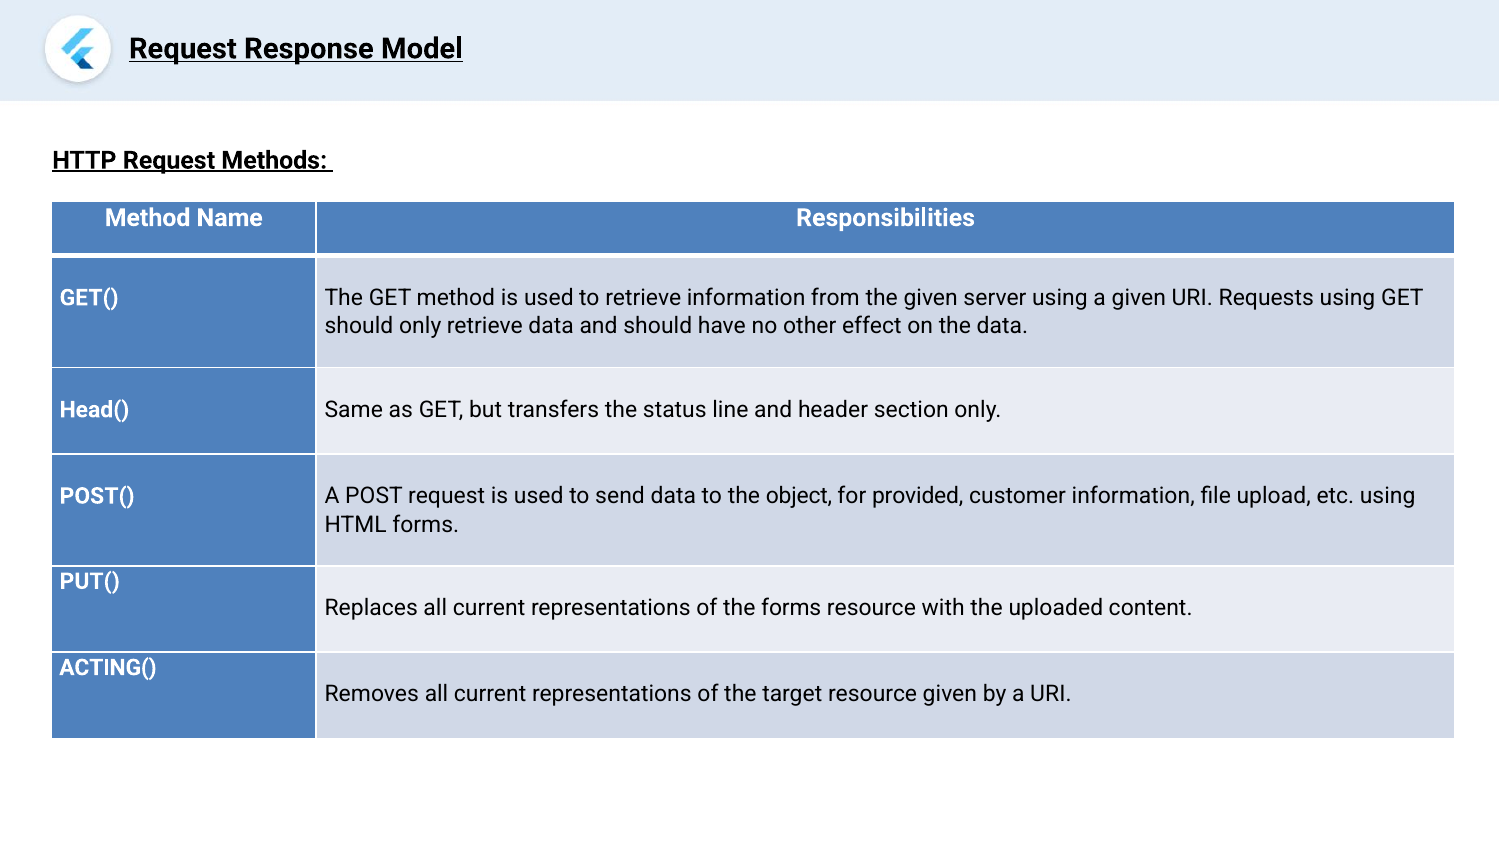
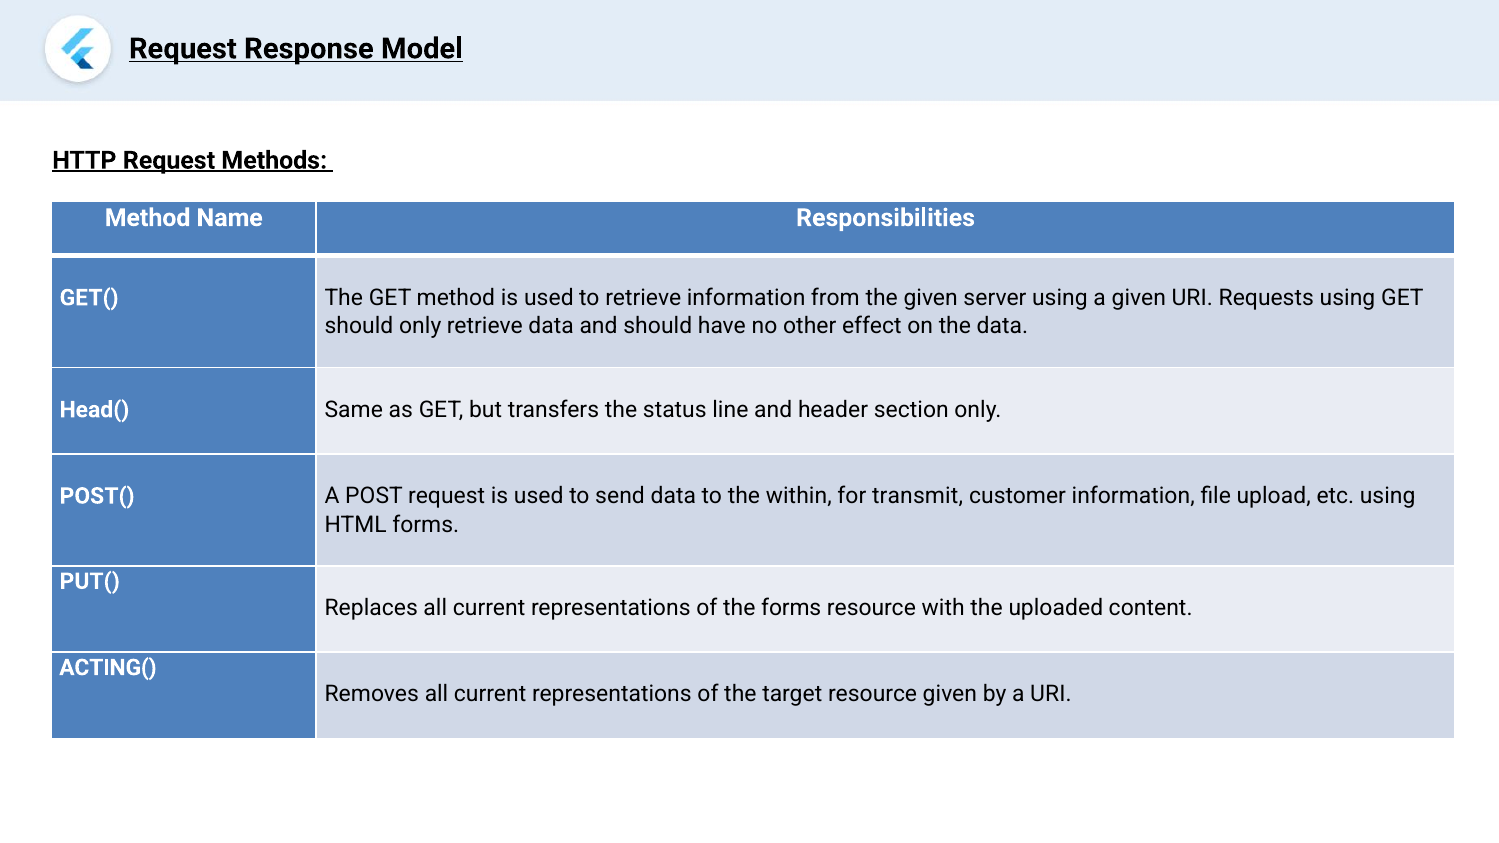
object: object -> within (799, 496)
provided: provided -> transmit (918, 496)
